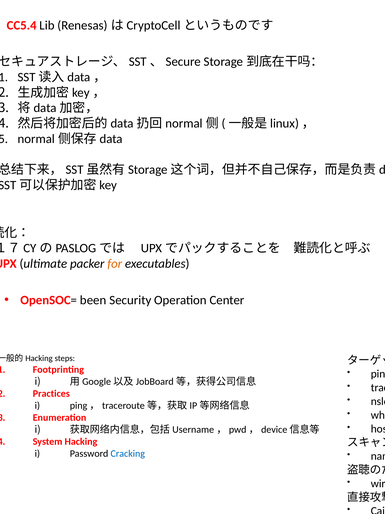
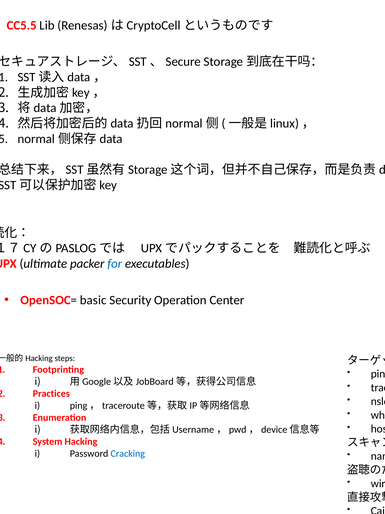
CC5.4: CC5.4 -> CC5.5 (22, 25)
for colour: orange -> blue (115, 263)
been: been -> basic (93, 300)
